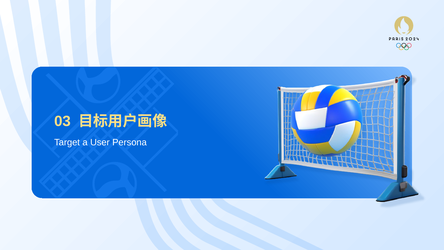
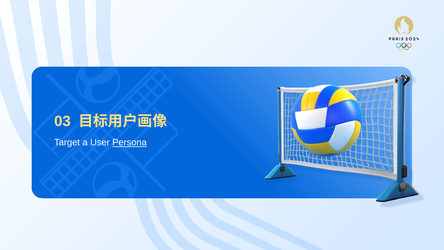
Persona underline: none -> present (130, 142)
